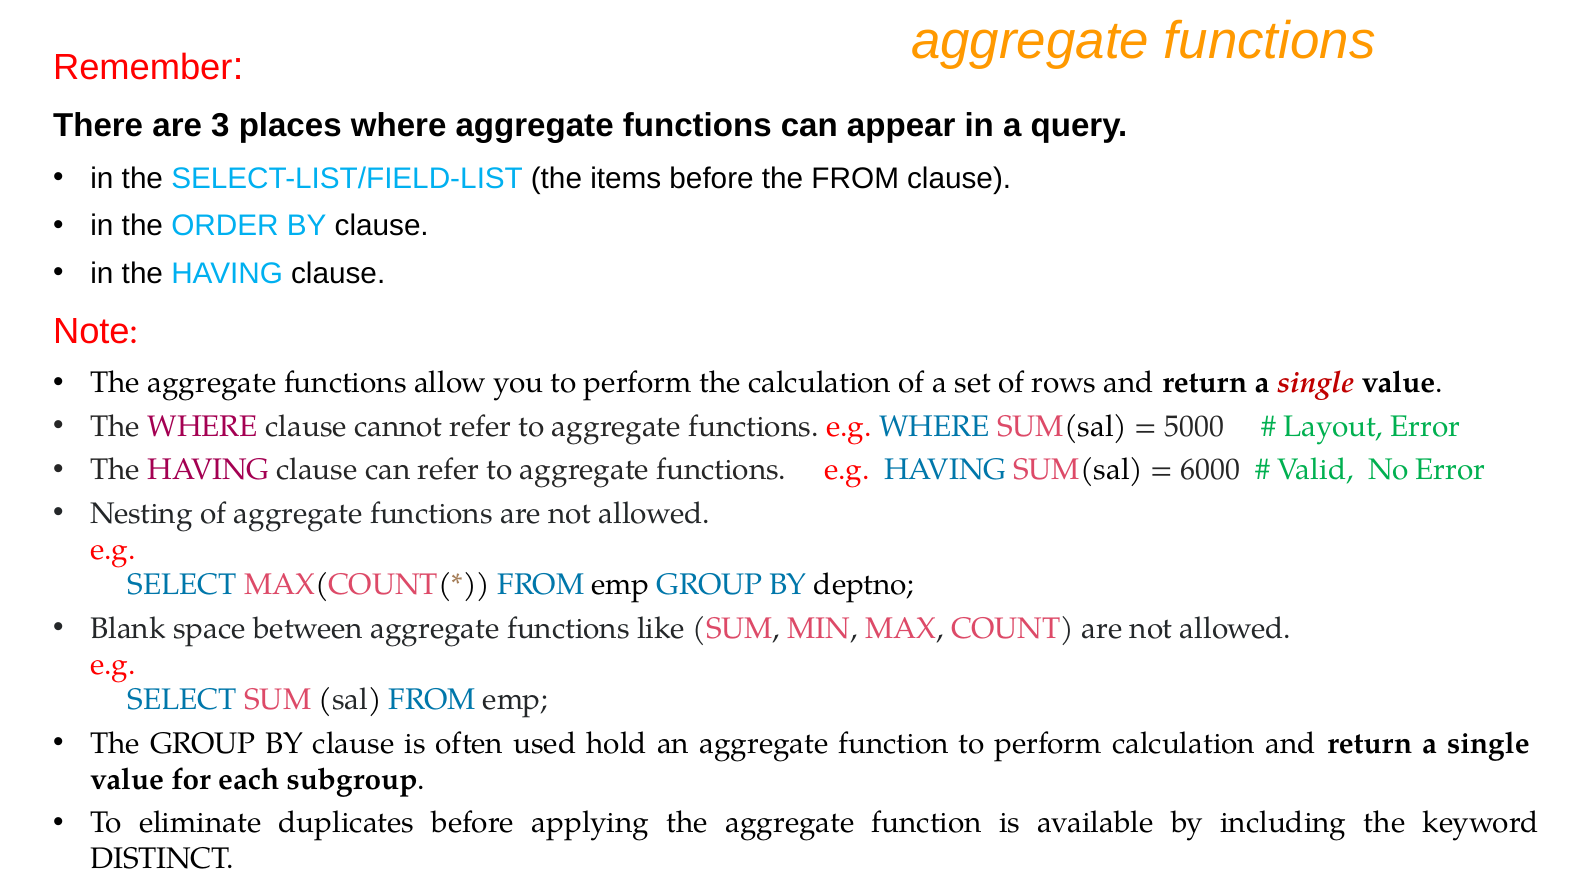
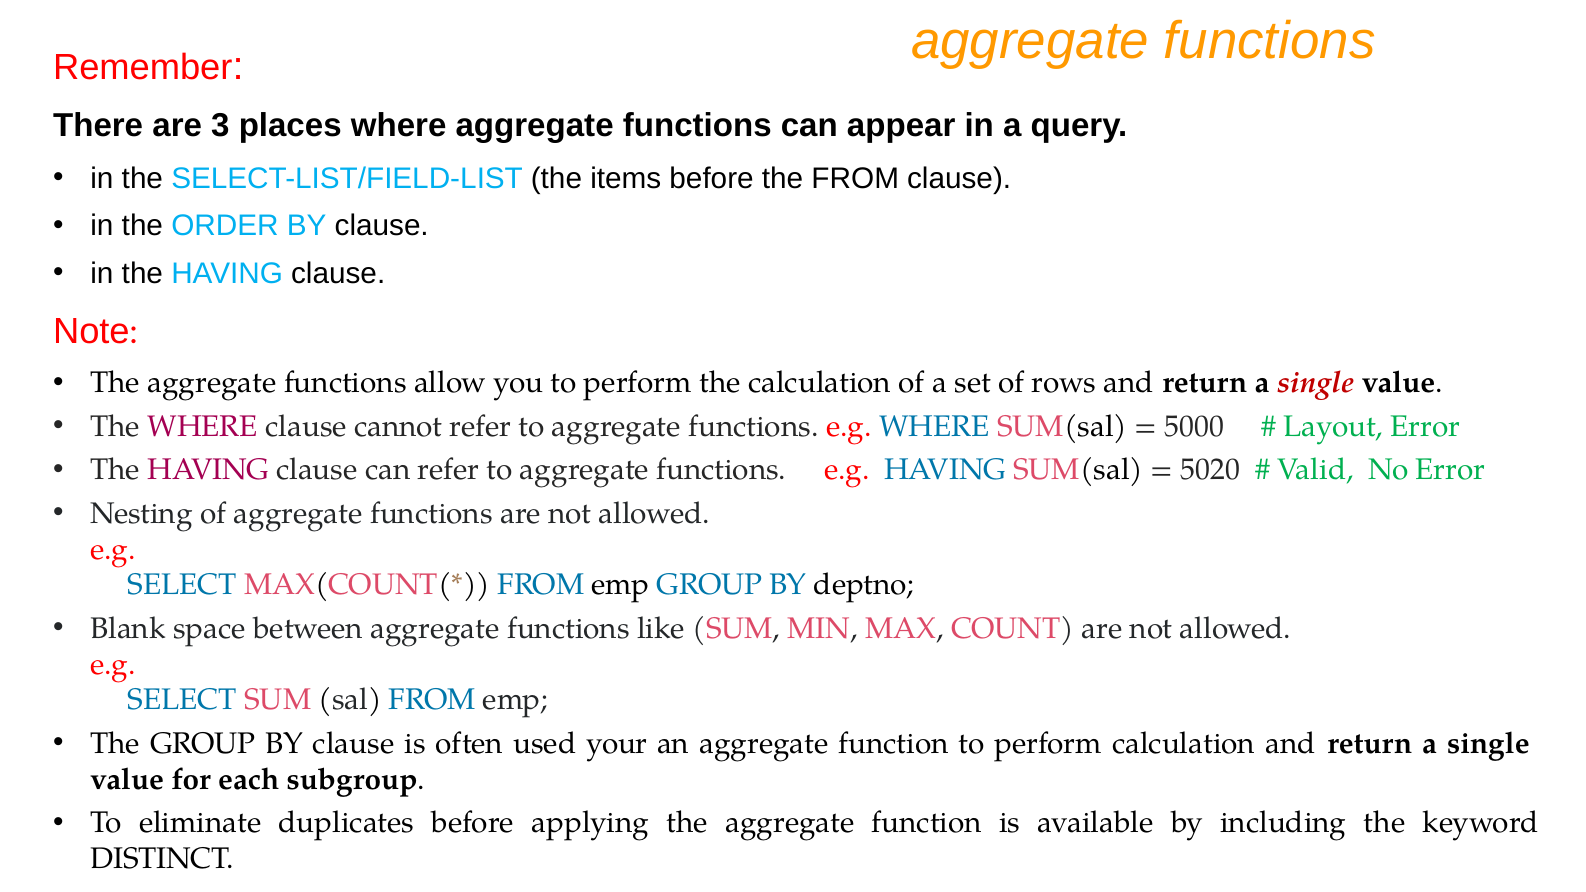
6000: 6000 -> 5020 (1210, 470)
hold: hold -> your (617, 744)
